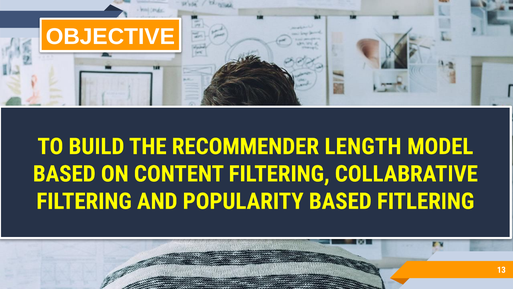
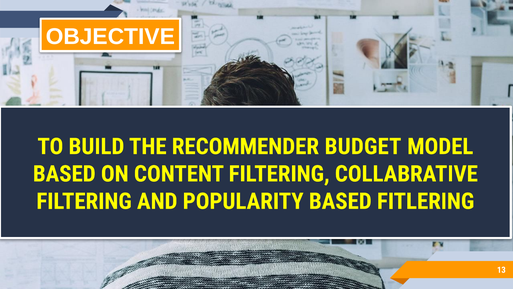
LENGTH: LENGTH -> BUDGET (363, 146)
